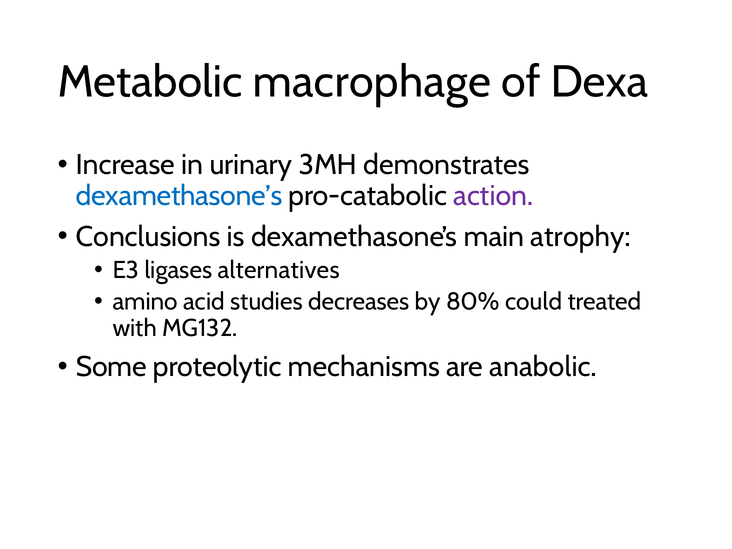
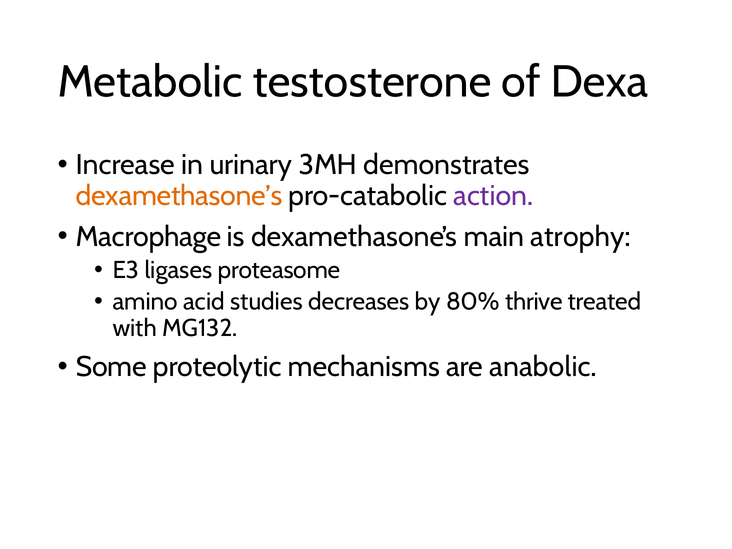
macrophage: macrophage -> testosterone (372, 82)
dexamethasone’s colour: blue -> orange (179, 196)
Conclusions: Conclusions -> Macrophage (148, 237)
alternatives: alternatives -> proteasome (279, 270)
could: could -> thrive (534, 302)
